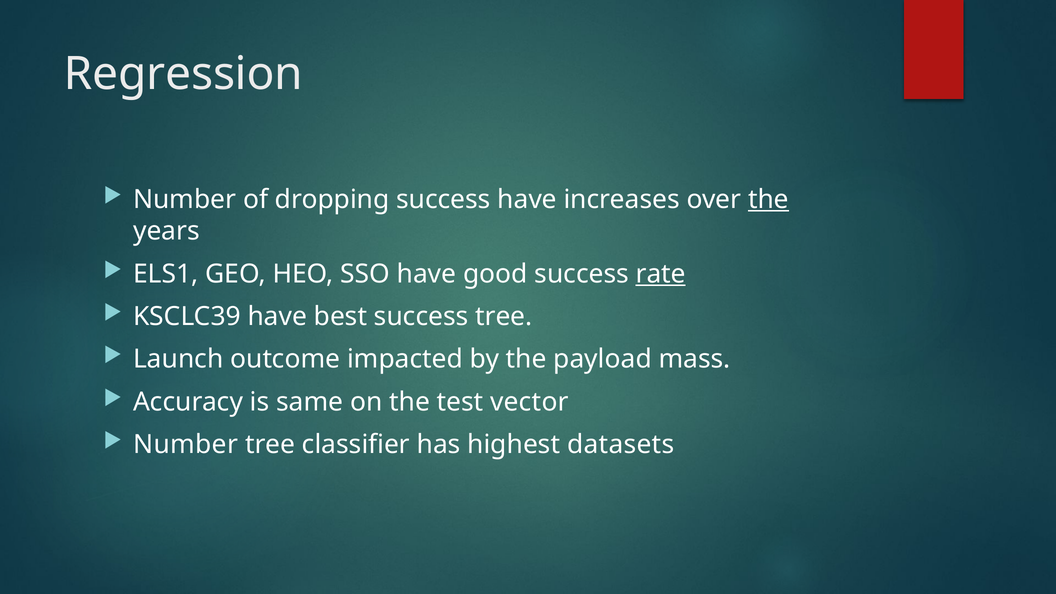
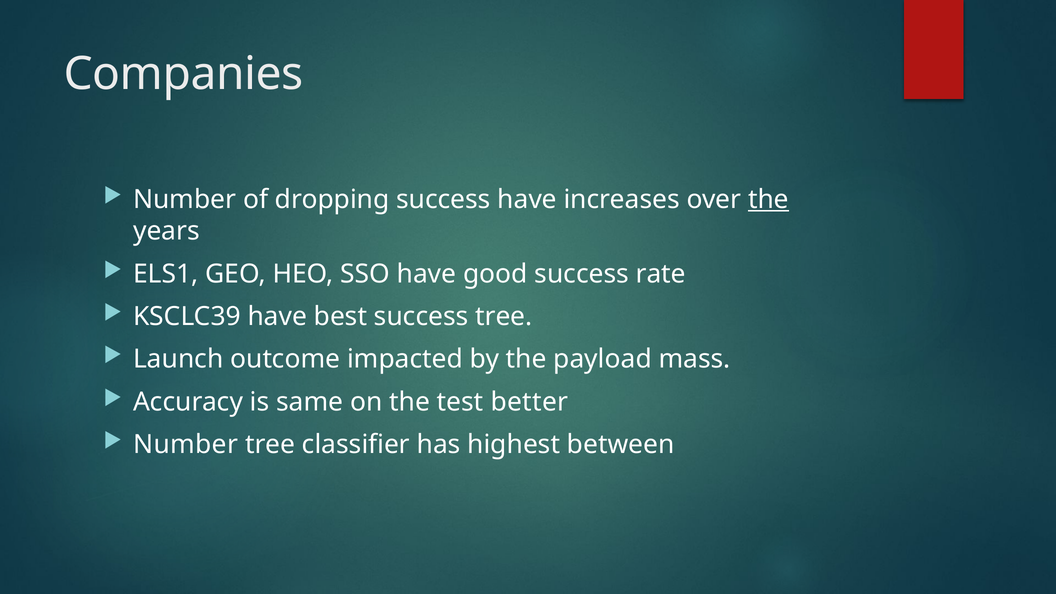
Regression: Regression -> Companies (184, 74)
rate underline: present -> none (661, 274)
vector: vector -> better (529, 402)
datasets: datasets -> between (621, 445)
